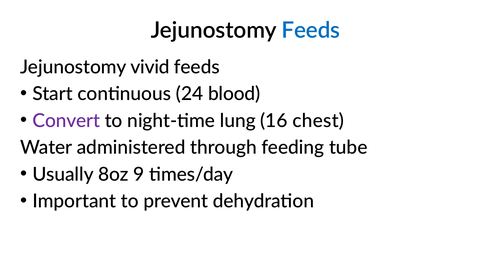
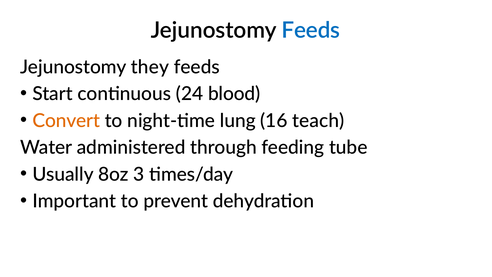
vivid: vivid -> they (150, 67)
Convert colour: purple -> orange (66, 121)
chest: chest -> teach (318, 121)
9: 9 -> 3 (139, 174)
